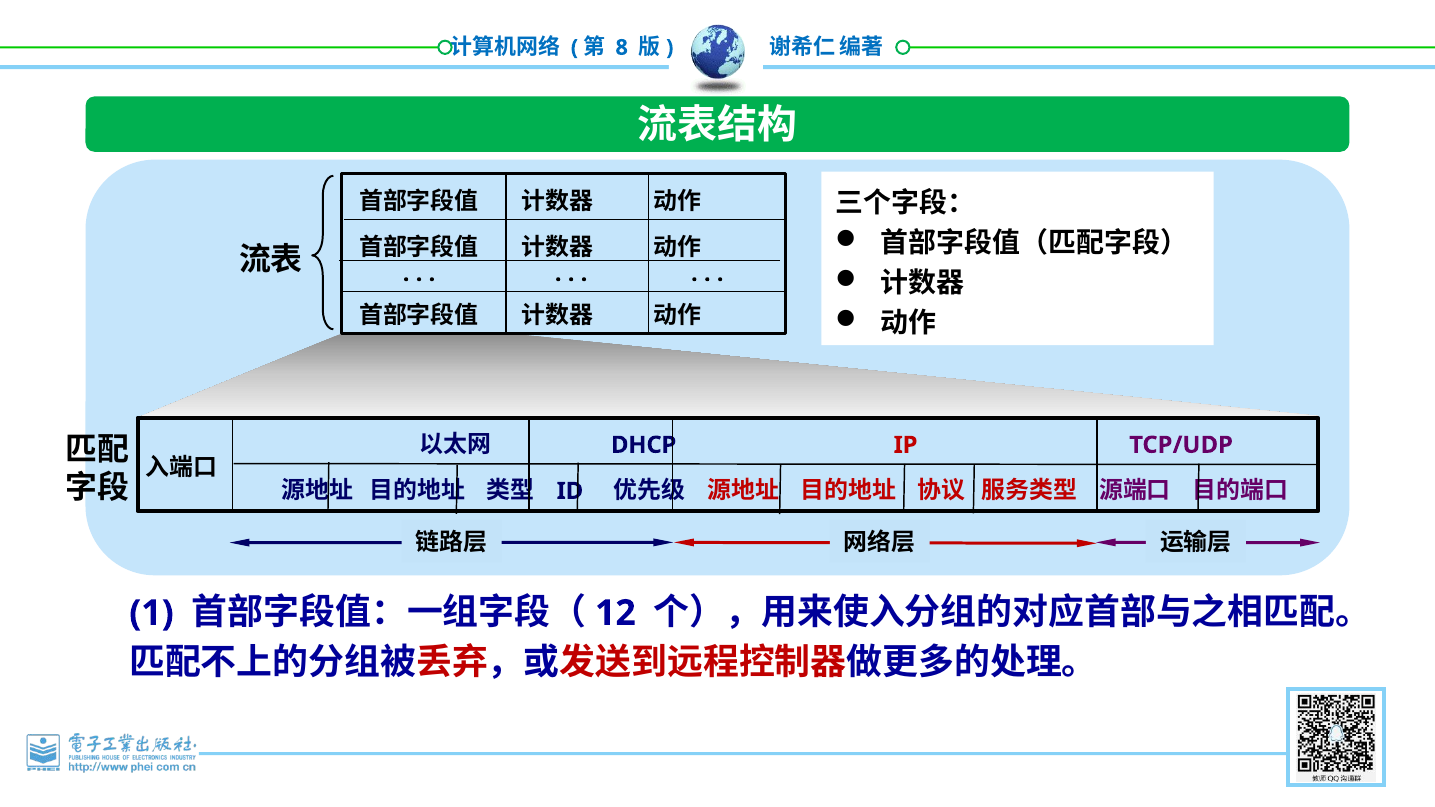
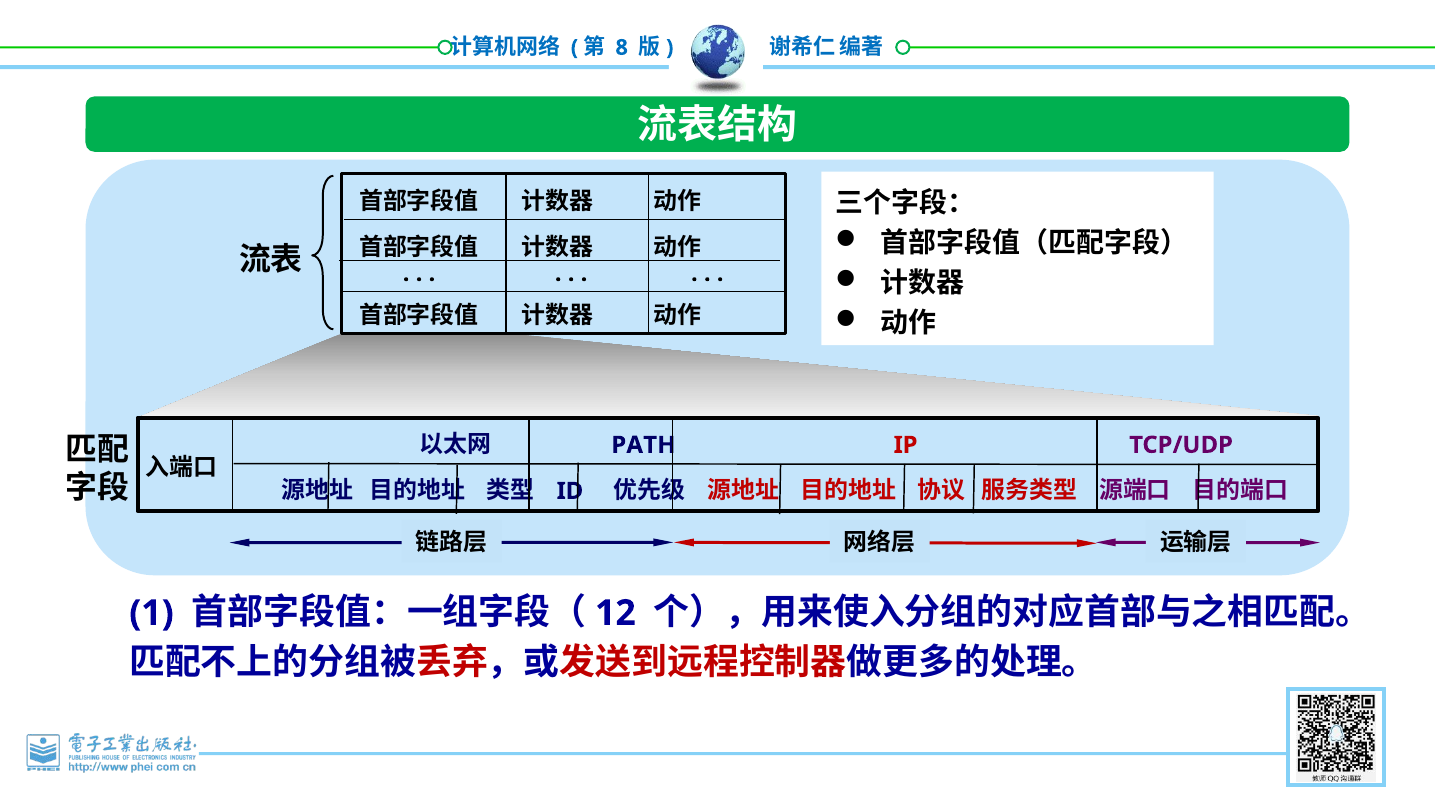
DHCP: DHCP -> PATH (643, 445)
